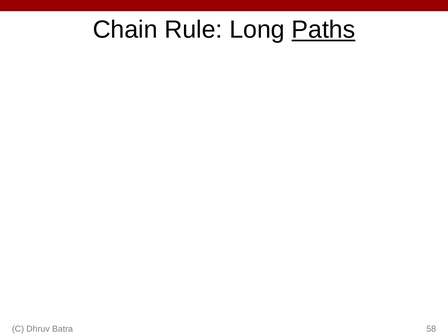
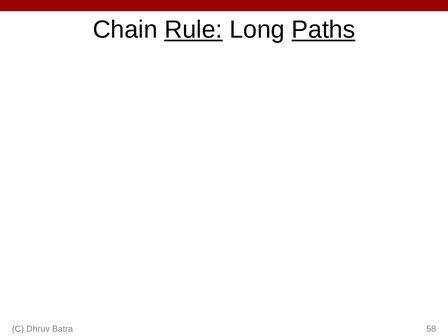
Rule underline: none -> present (194, 30)
